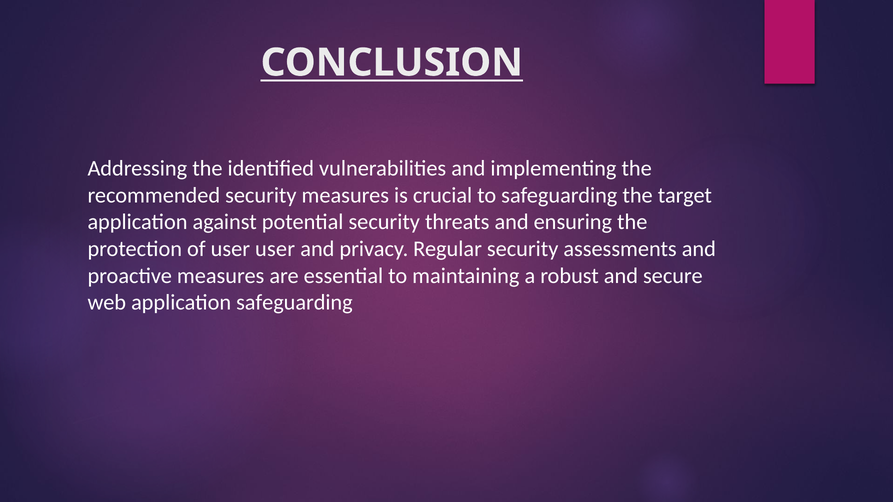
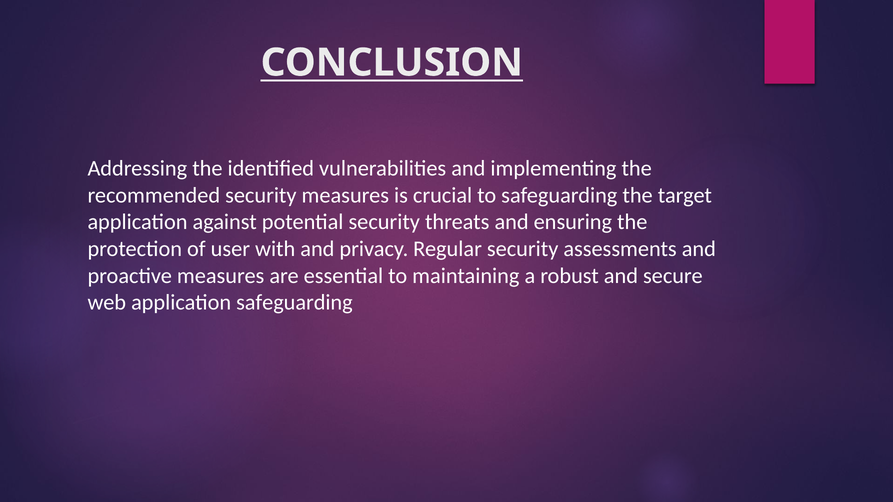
user user: user -> with (275, 249)
